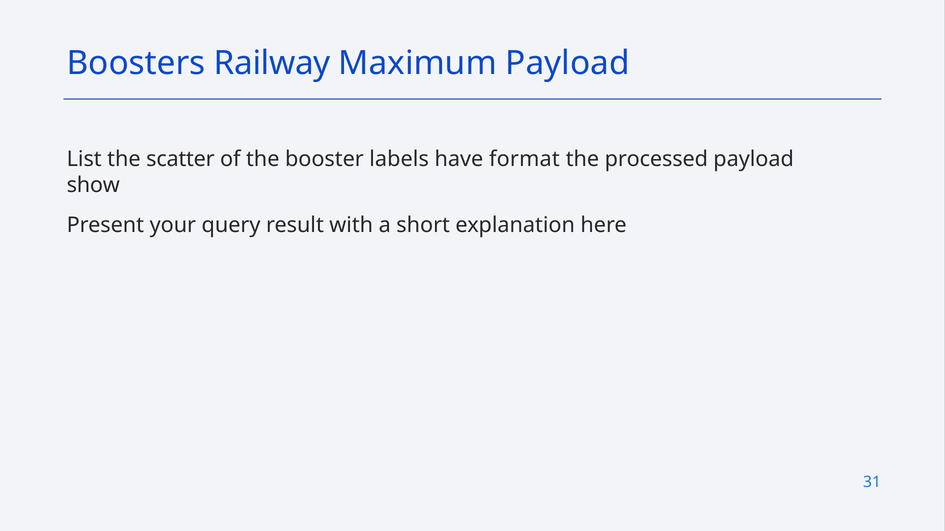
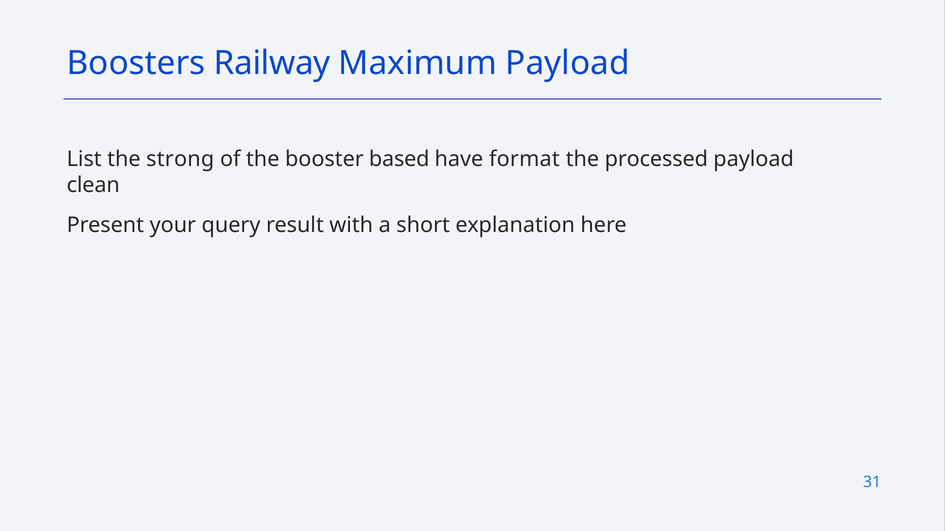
scatter: scatter -> strong (180, 159)
labels: labels -> based (399, 159)
show: show -> clean (93, 185)
